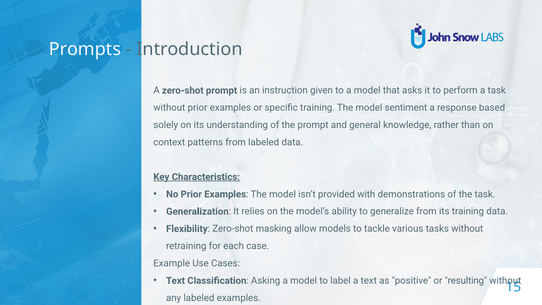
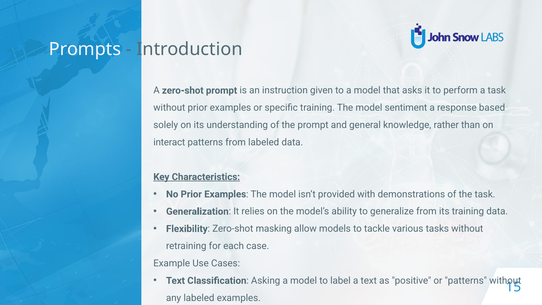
context: context -> interact (169, 142)
or resulting: resulting -> patterns (466, 281)
